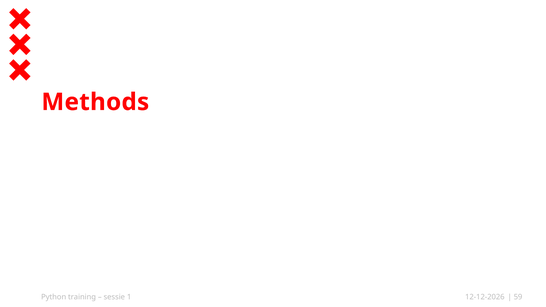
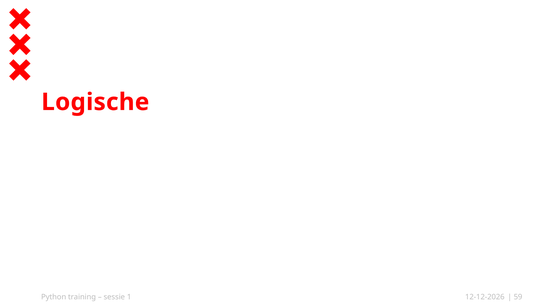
Methods: Methods -> Logische (95, 102)
